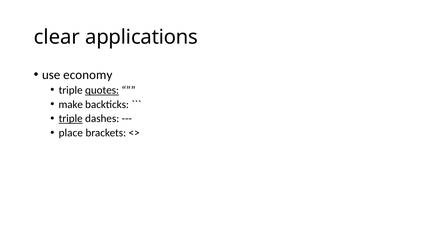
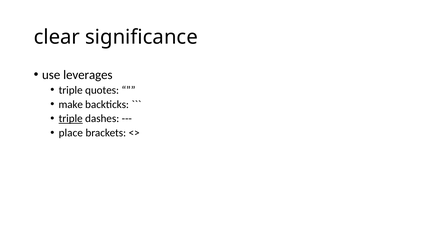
applications: applications -> significance (142, 37)
economy: economy -> leverages (88, 75)
quotes underline: present -> none (102, 90)
